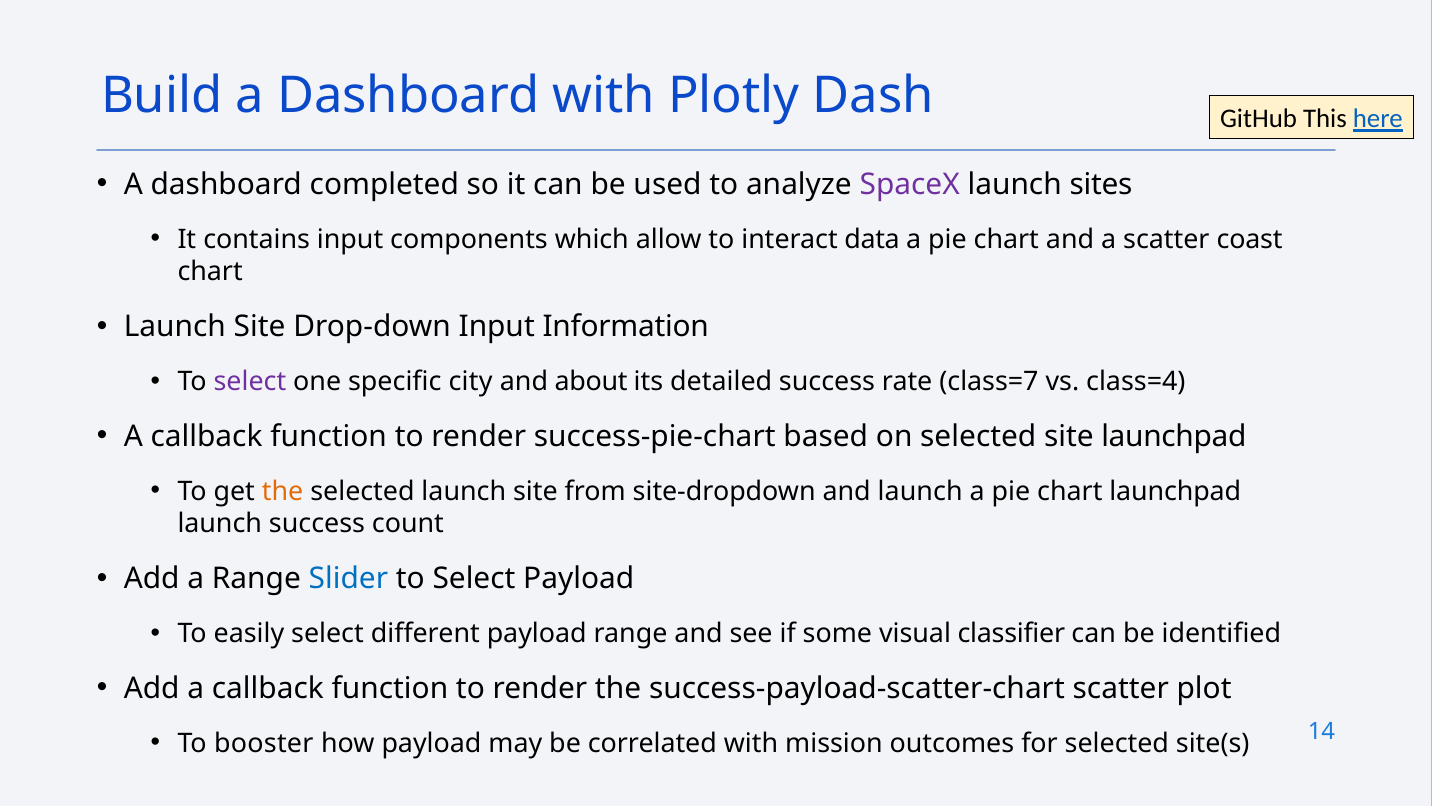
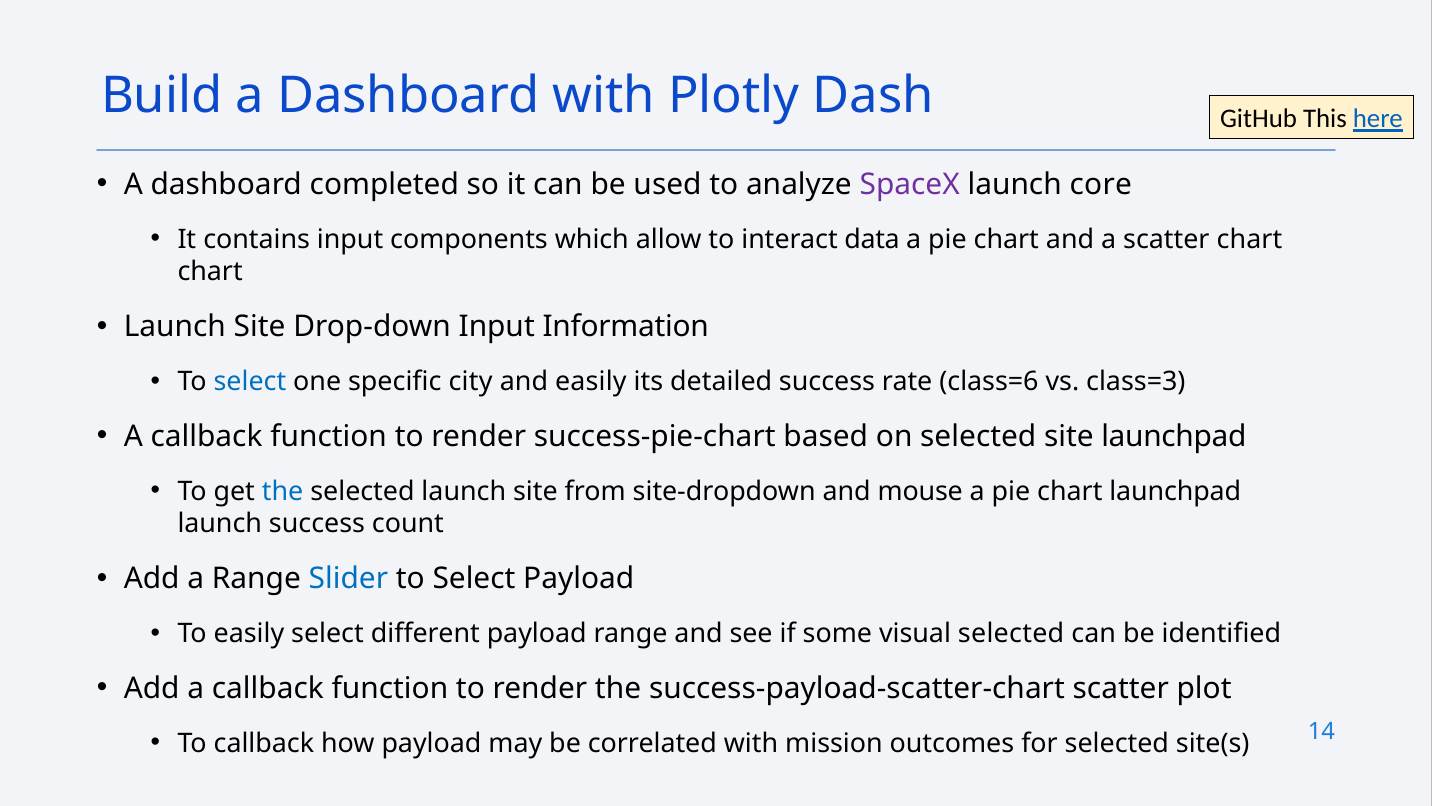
sites: sites -> core (1101, 185)
scatter coast: coast -> chart (1249, 239)
select colour: purple -> blue (250, 381)
and about: about -> easily (591, 381)
class=7: class=7 -> class=6 (989, 381)
class=4: class=4 -> class=3 (1136, 381)
the colour: orange -> blue (283, 491)
and launch: launch -> mouse (920, 491)
visual classifier: classifier -> selected (1011, 633)
To booster: booster -> callback (264, 743)
